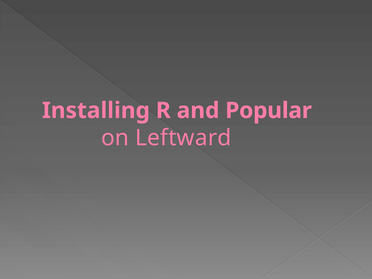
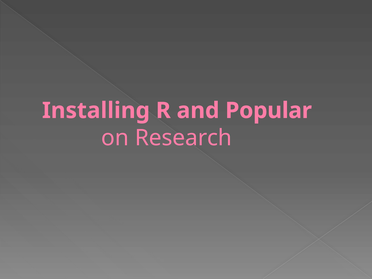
Leftward: Leftward -> Research (183, 138)
